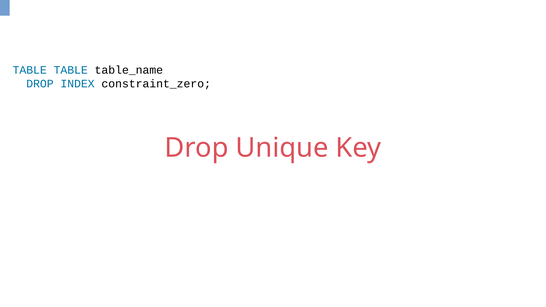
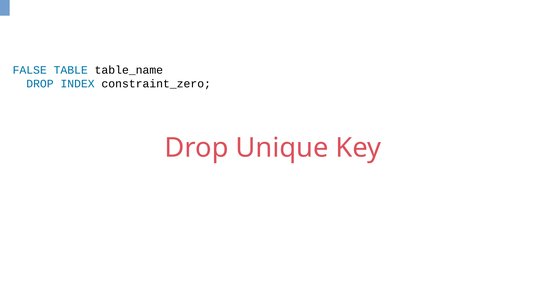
TABLE: TABLE -> FALSE (30, 70)
